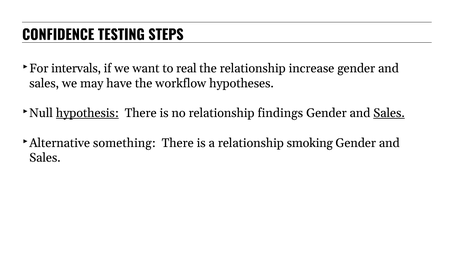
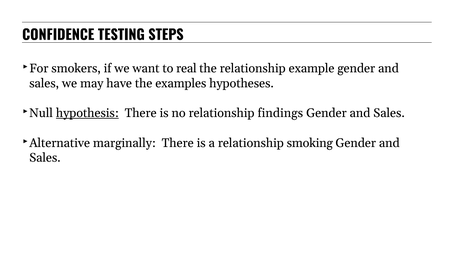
intervals: intervals -> smokers (76, 68)
increase: increase -> example (312, 68)
workflow: workflow -> examples (181, 83)
Sales underline: present -> none (389, 113)
something: something -> marginally (124, 143)
